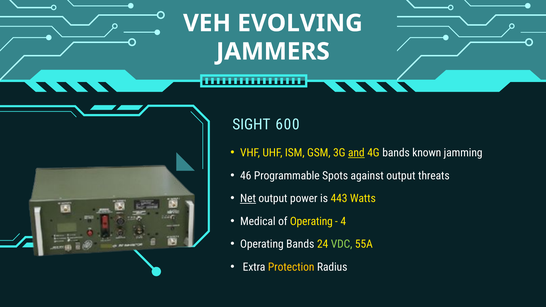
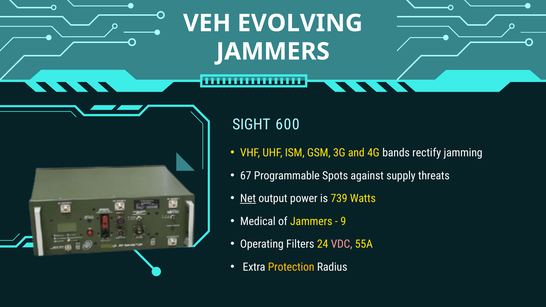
and underline: present -> none (356, 153)
known: known -> rectify (427, 153)
46: 46 -> 67 (246, 176)
against output: output -> supply (401, 176)
443: 443 -> 739 (339, 199)
of Operating: Operating -> Jammers (311, 221)
4: 4 -> 9 (343, 221)
Operating Bands: Bands -> Filters (300, 244)
VDC colour: light green -> pink (342, 244)
